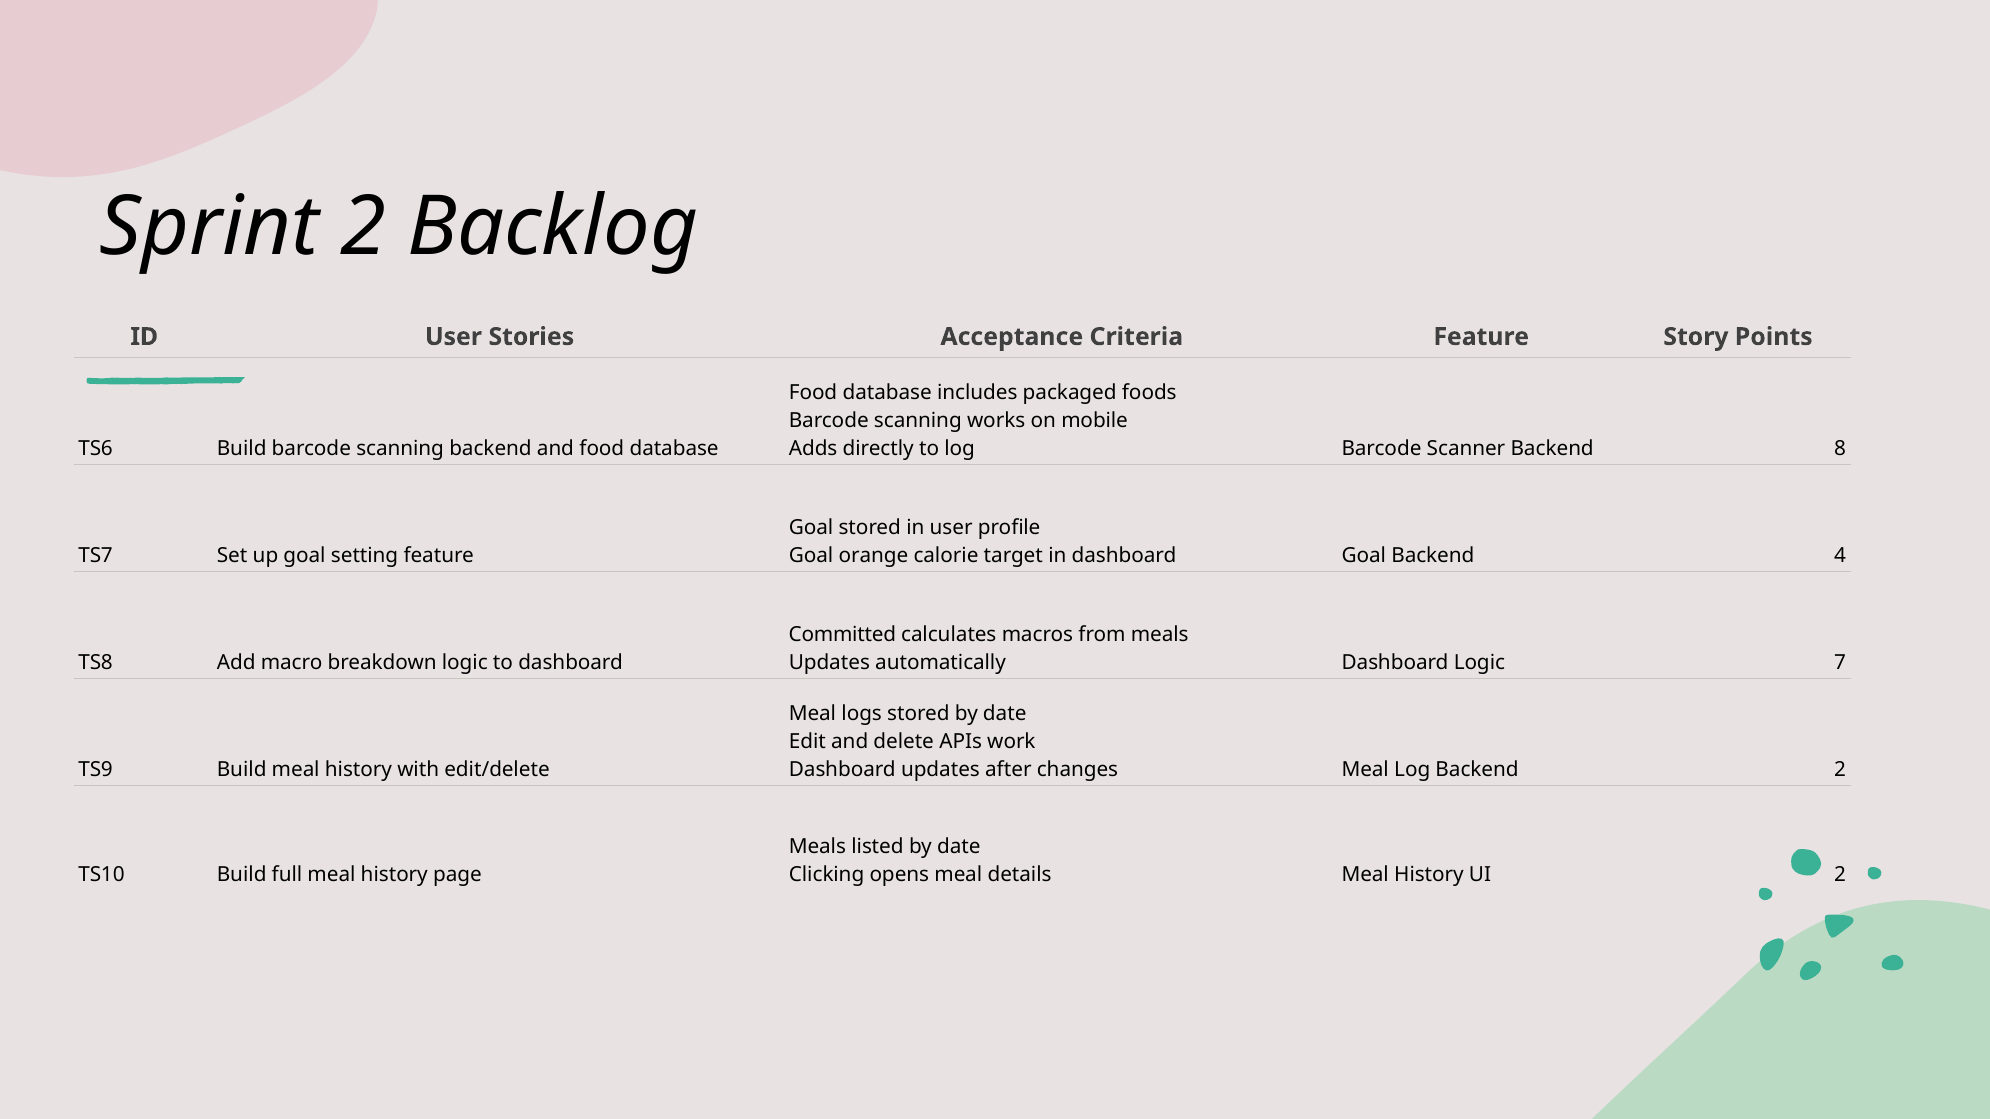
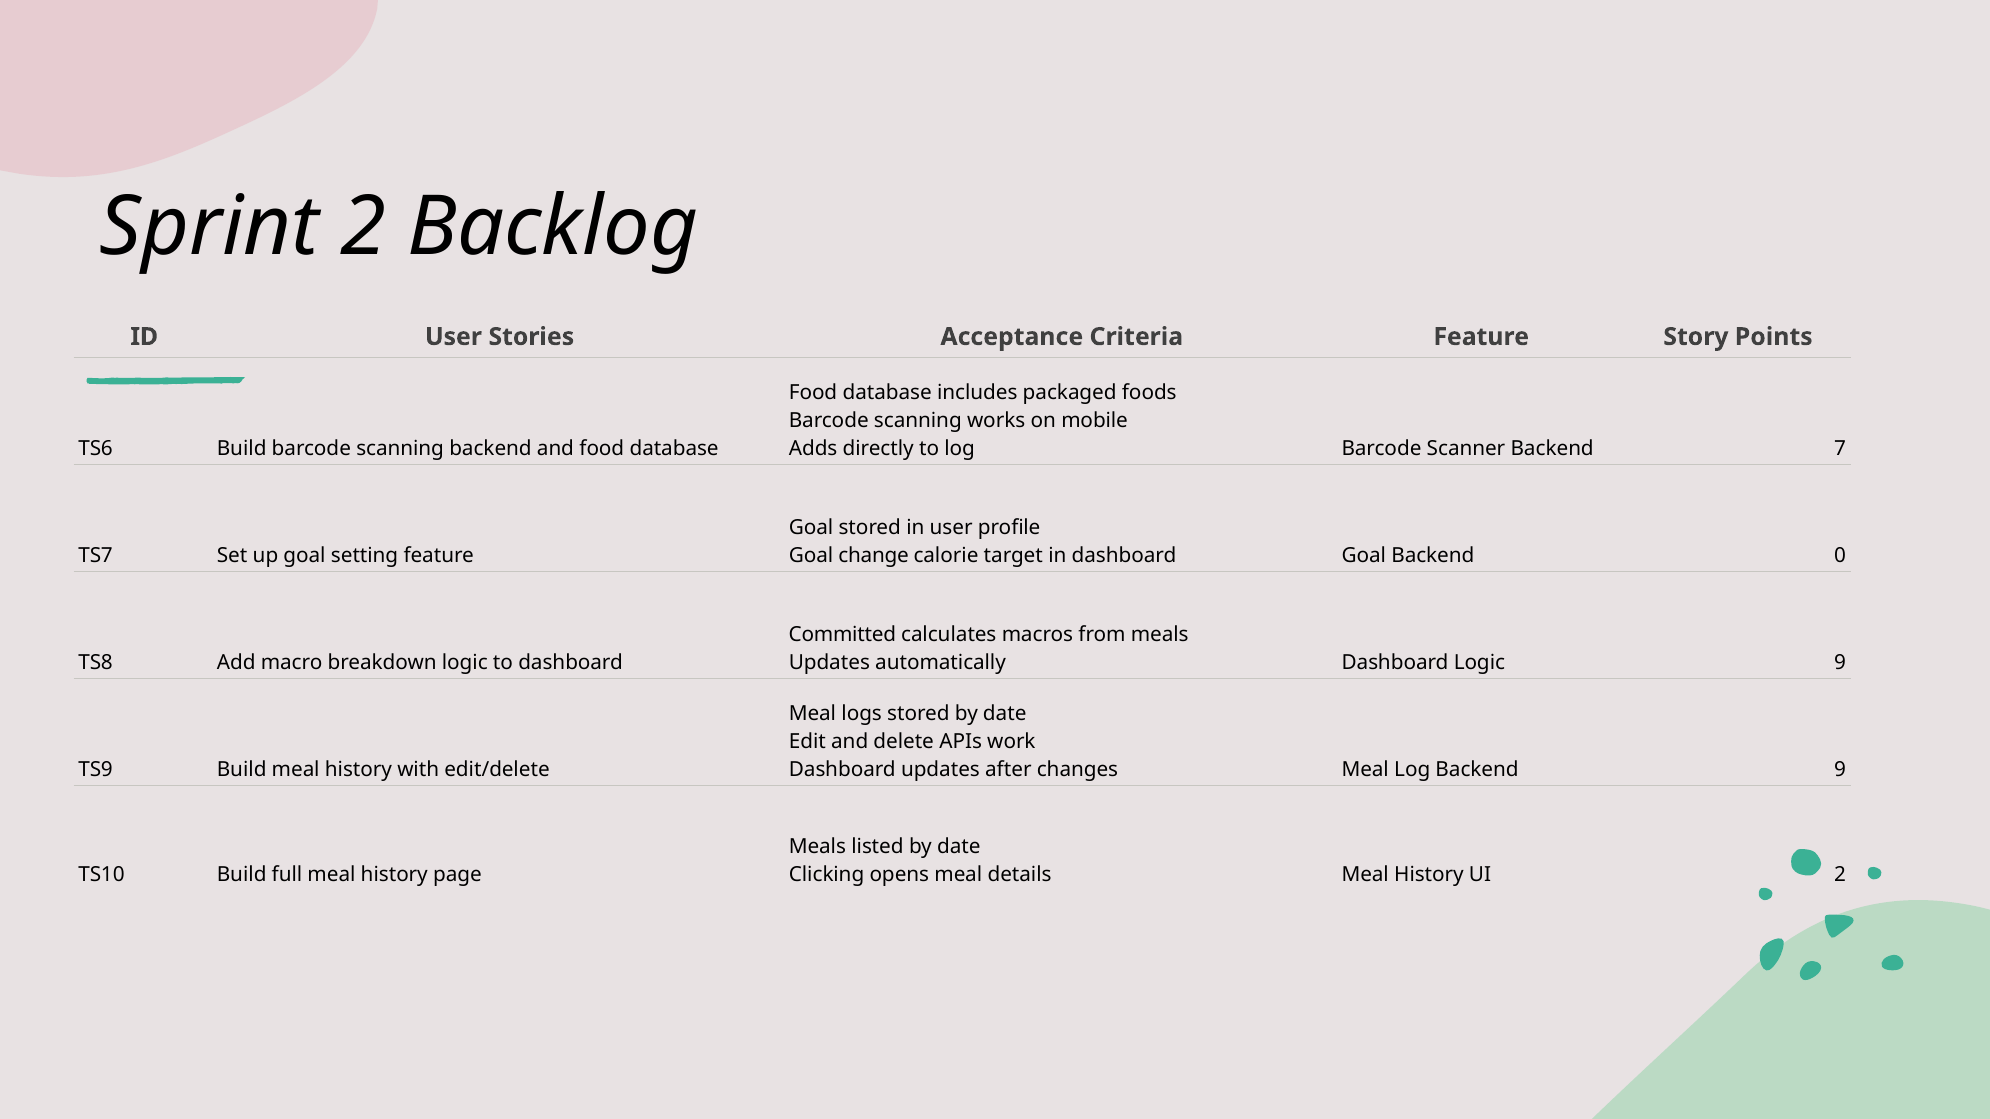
8: 8 -> 7 (1840, 449)
orange: orange -> change (874, 556)
4: 4 -> 0 (1840, 556)
Logic 7: 7 -> 9 (1840, 663)
Backend 2: 2 -> 9 (1840, 770)
